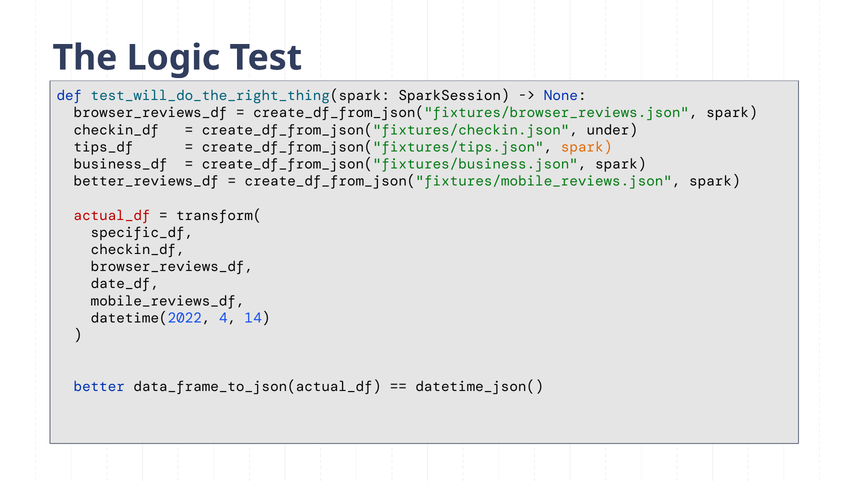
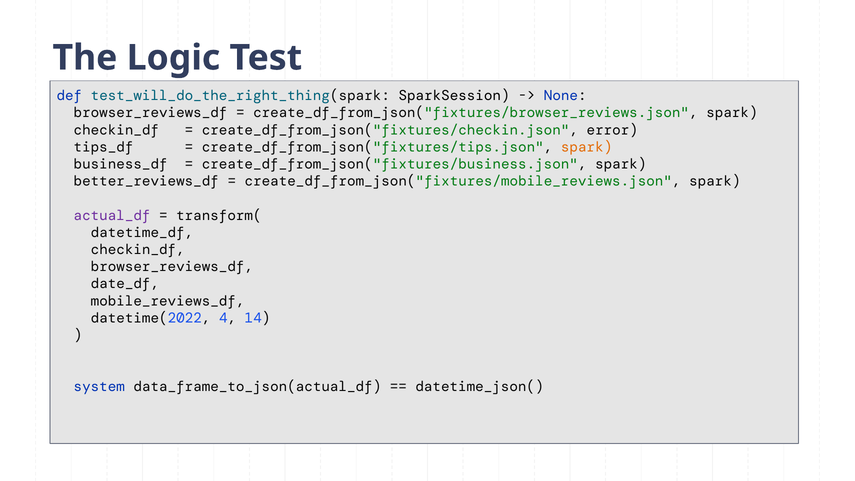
under: under -> error (612, 130)
actual_df colour: red -> purple (112, 215)
specific_df: specific_df -> datetime_df (142, 232)
better: better -> system (99, 386)
